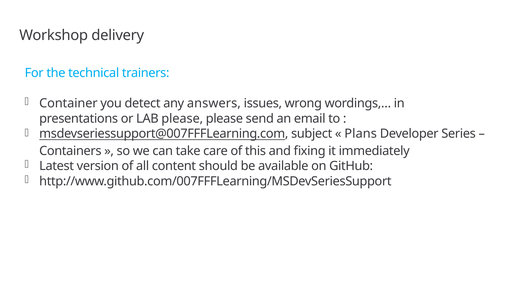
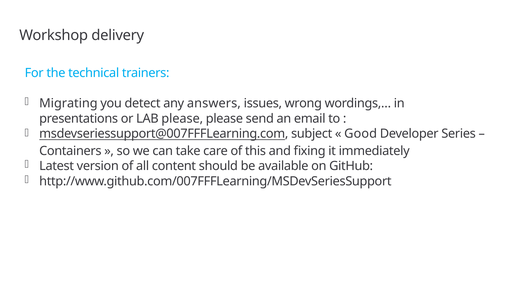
Container: Container -> Migrating (68, 103)
Plans: Plans -> Good (361, 134)
